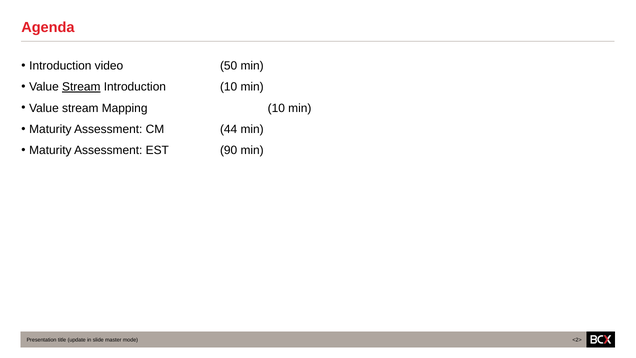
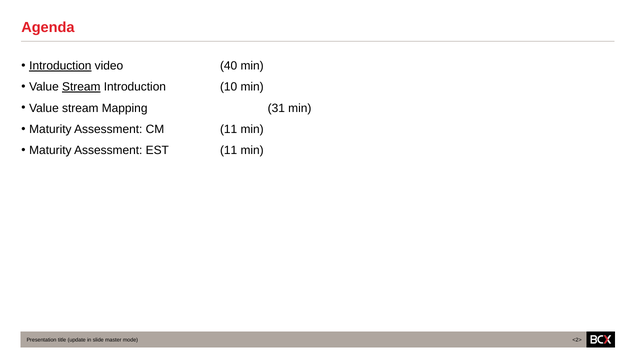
Introduction underline: none -> present (60, 66)
50: 50 -> 40 (229, 66)
Mapping 10: 10 -> 31 (276, 108)
CM 44: 44 -> 11 (229, 129)
EST 90: 90 -> 11 (229, 150)
